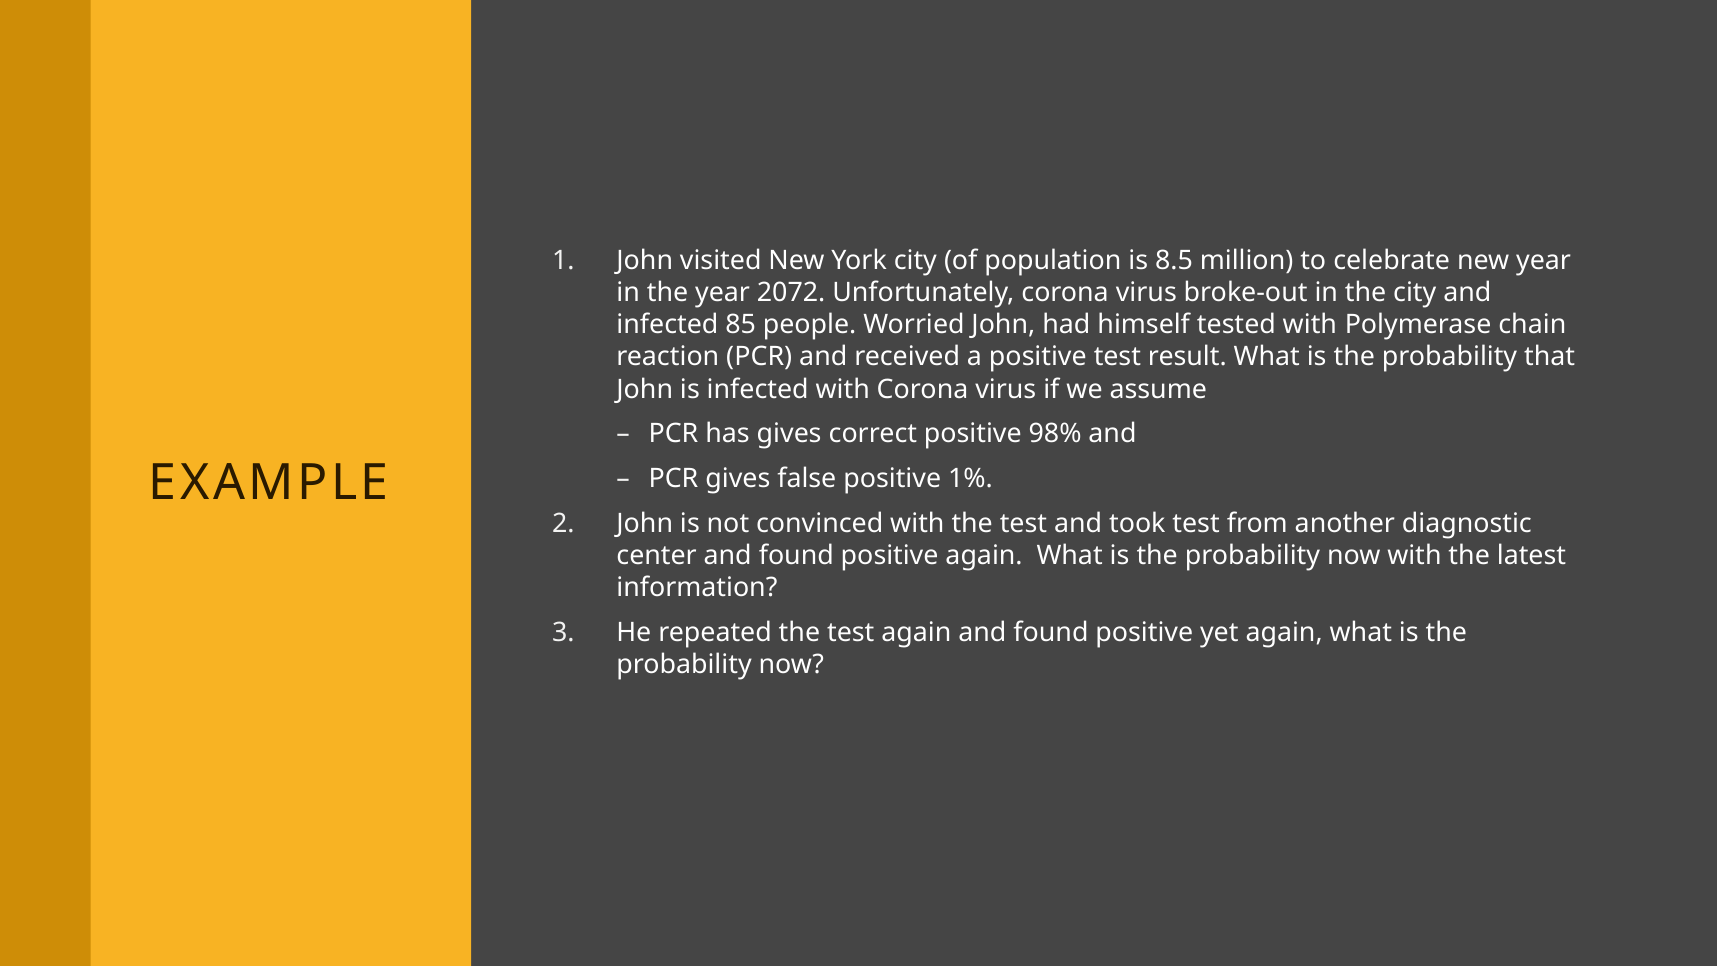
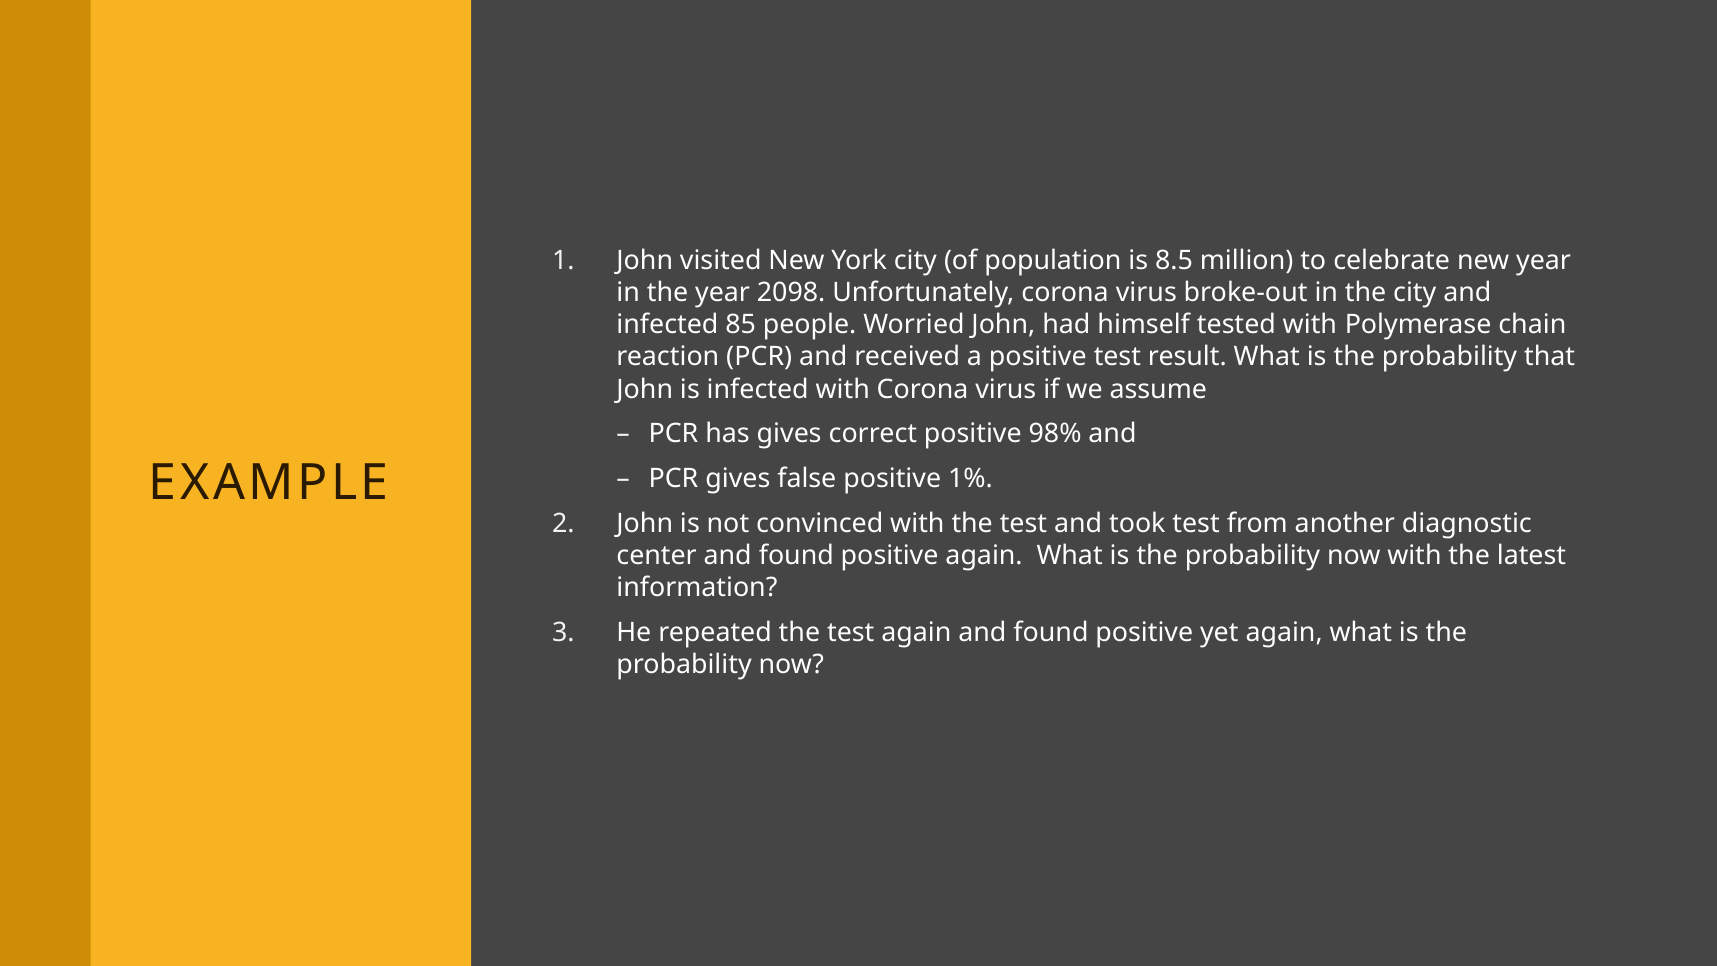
2072: 2072 -> 2098 (791, 292)
